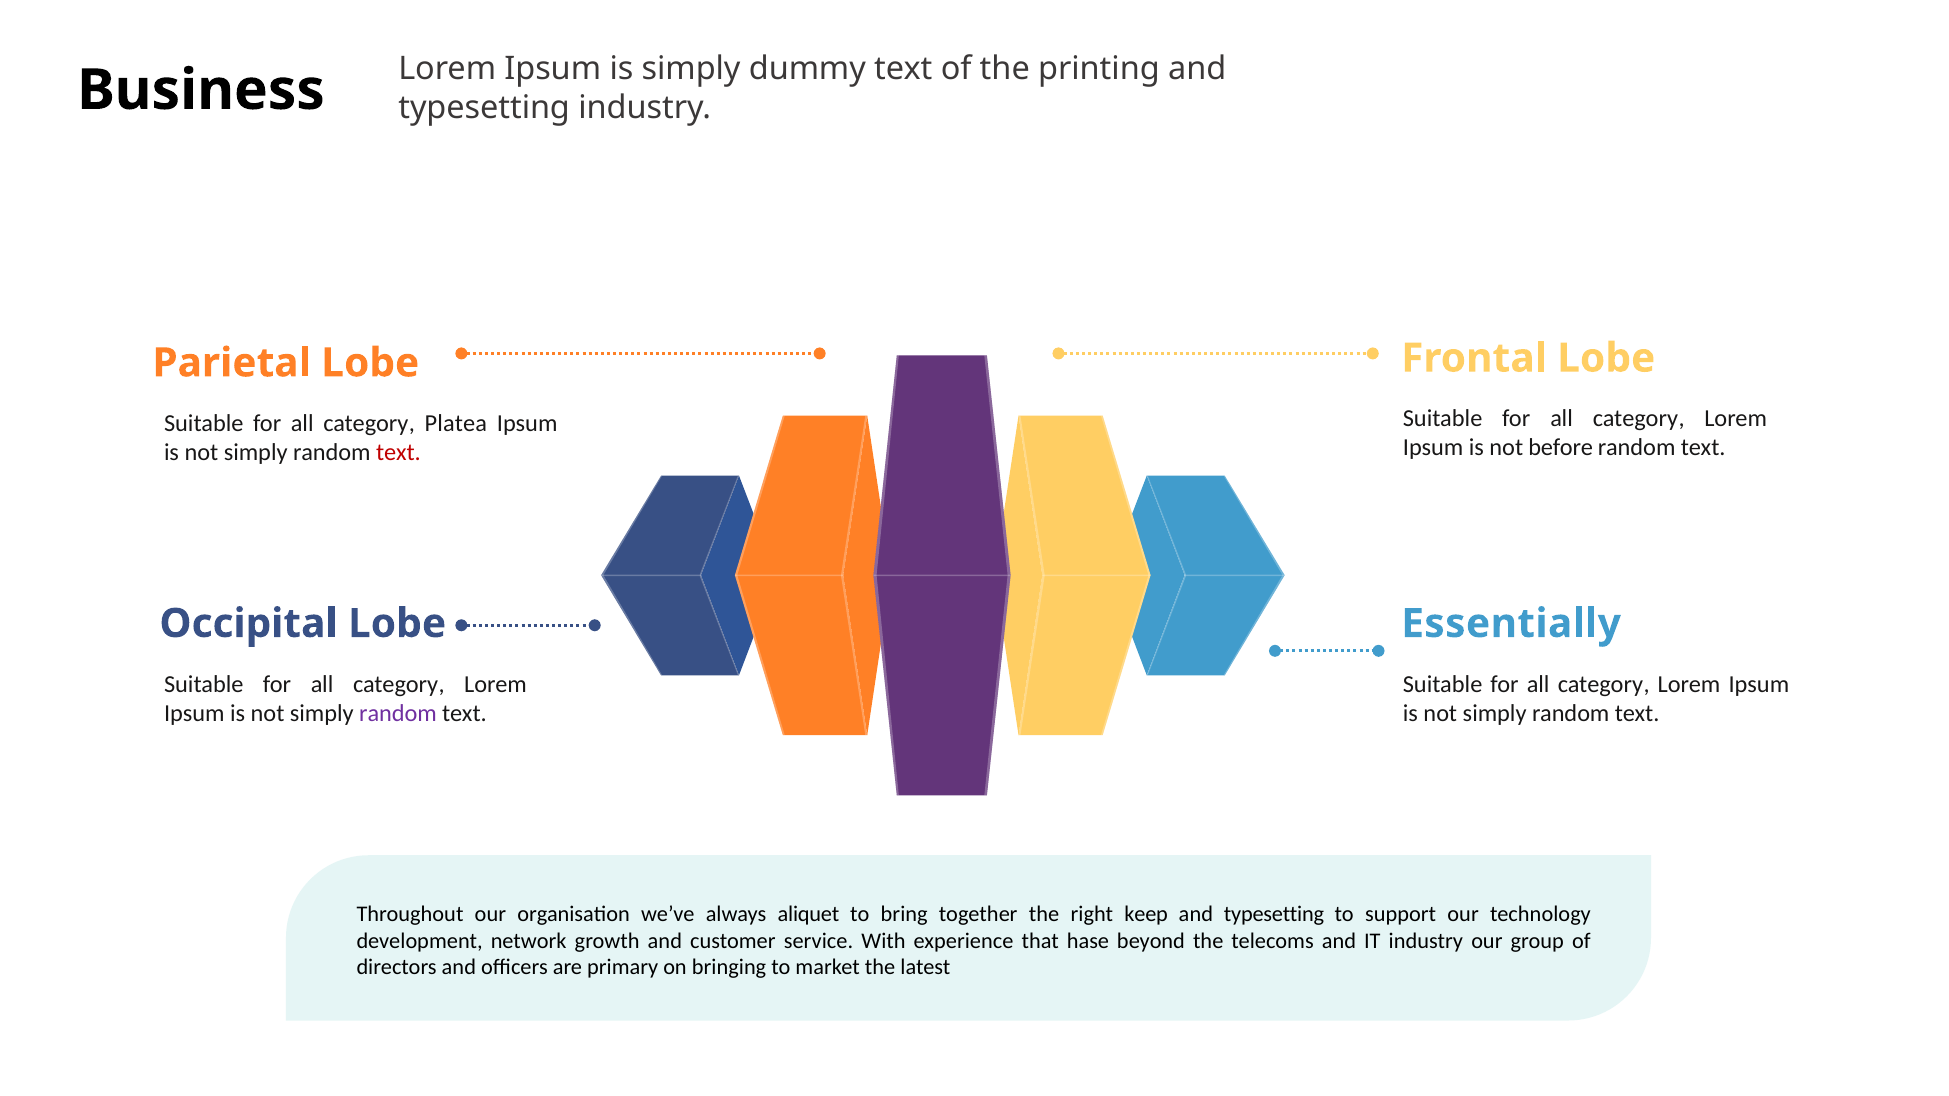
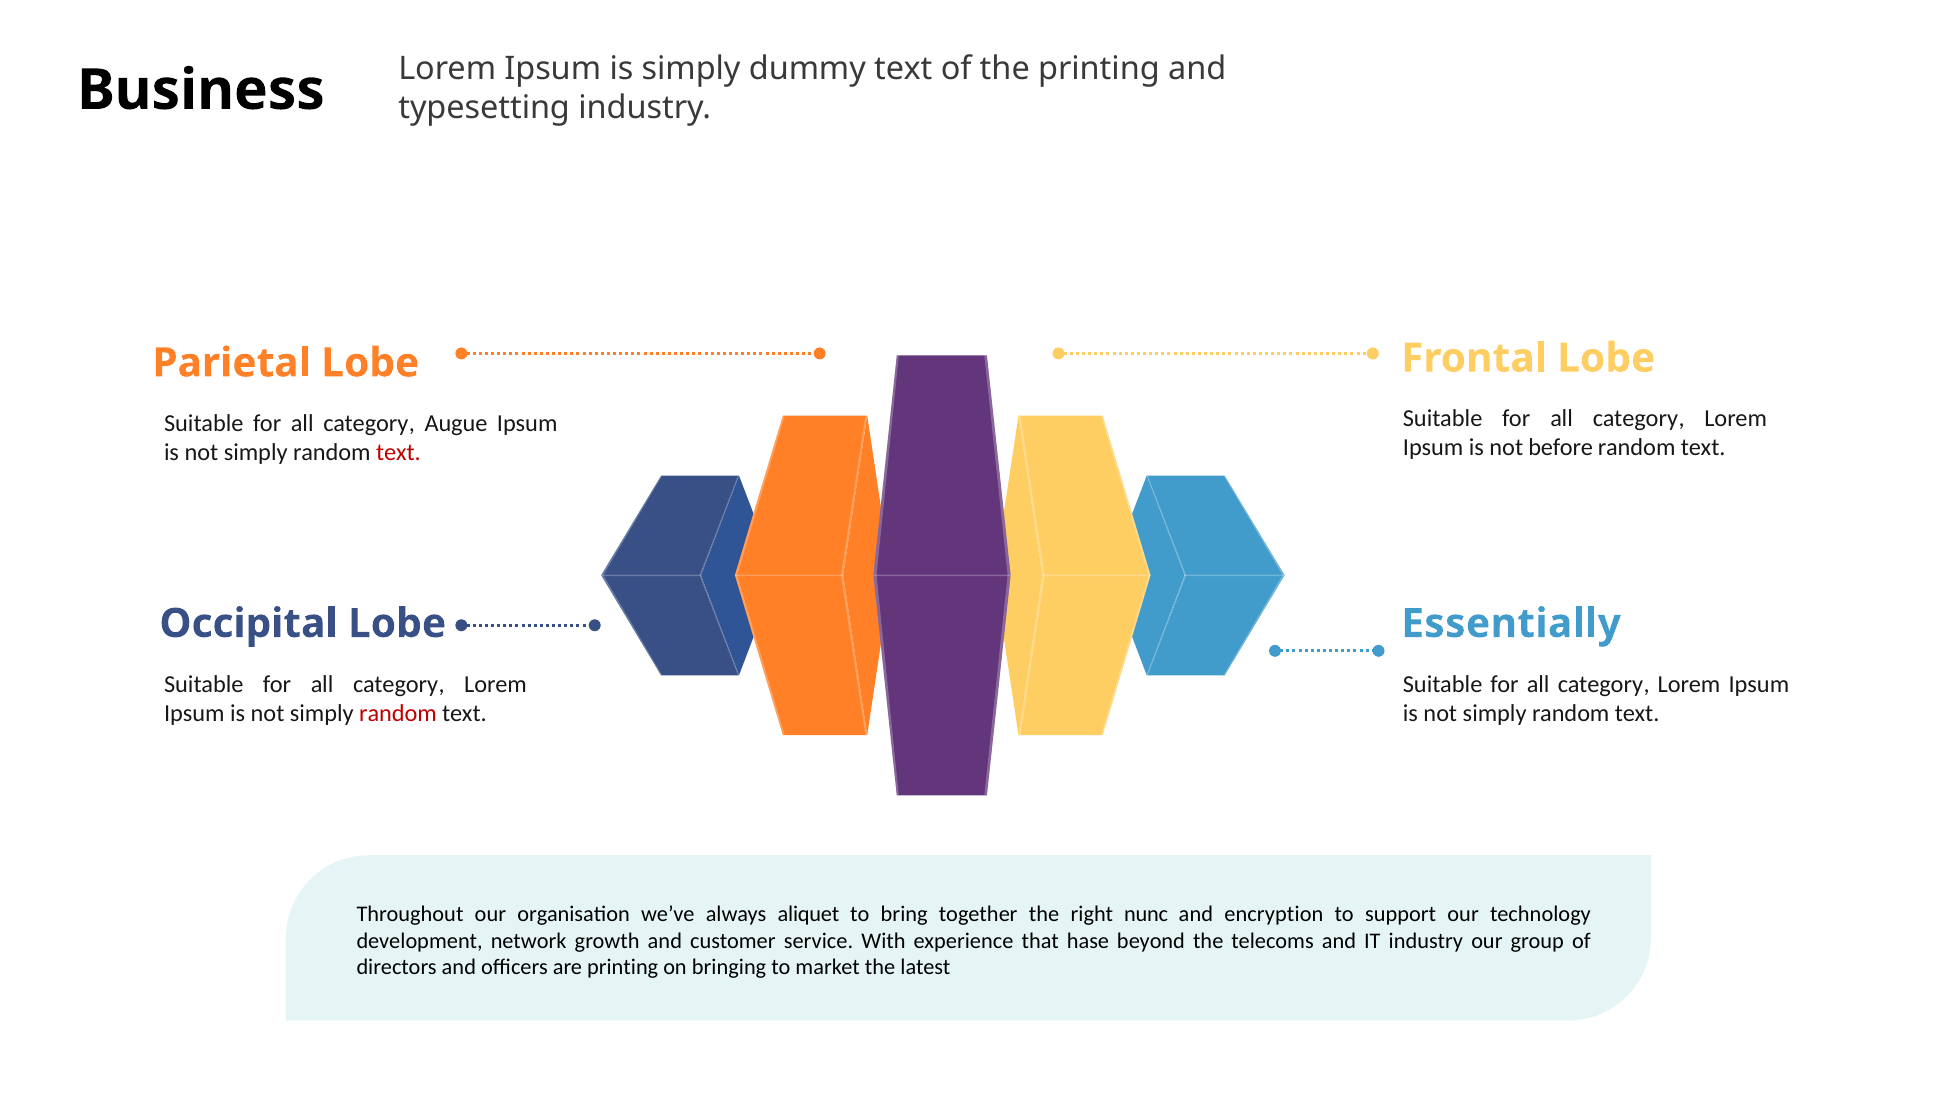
Platea: Platea -> Augue (456, 424)
random colour: purple -> red (398, 713)
keep: keep -> nunc (1146, 914)
typesetting: typesetting -> encryption (1274, 914)
are primary: primary -> printing (623, 968)
